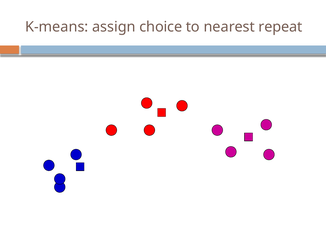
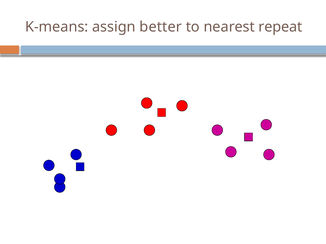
choice: choice -> better (161, 27)
